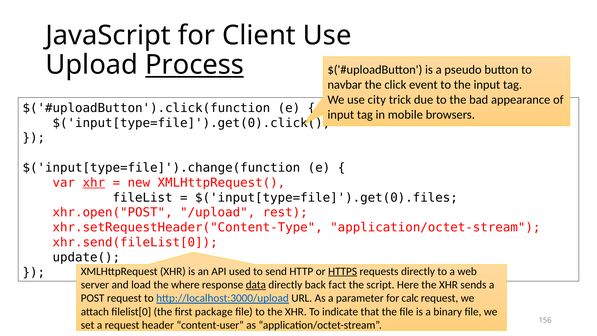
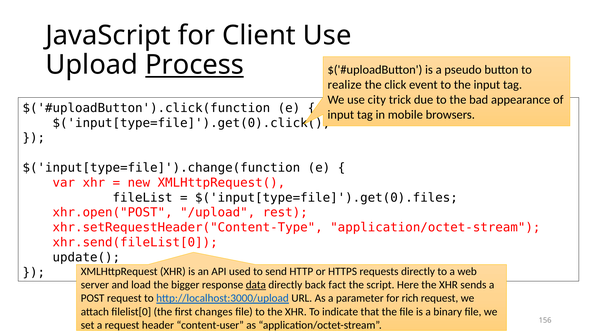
navbar: navbar -> realize (345, 85)
xhr underline: present -> none (94, 183)
HTTPS underline: present -> none (343, 271)
where: where -> bigger (185, 285)
calc: calc -> rich (410, 298)
package: package -> changes (214, 312)
